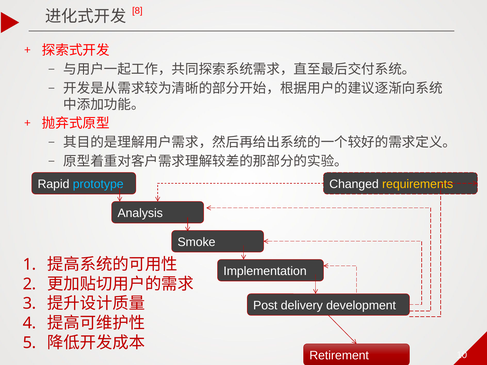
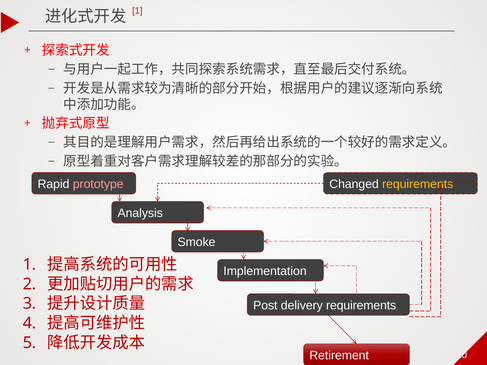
8: 8 -> 1 (137, 11)
prototype colour: light blue -> pink (98, 184)
delivery development: development -> requirements (361, 306)
